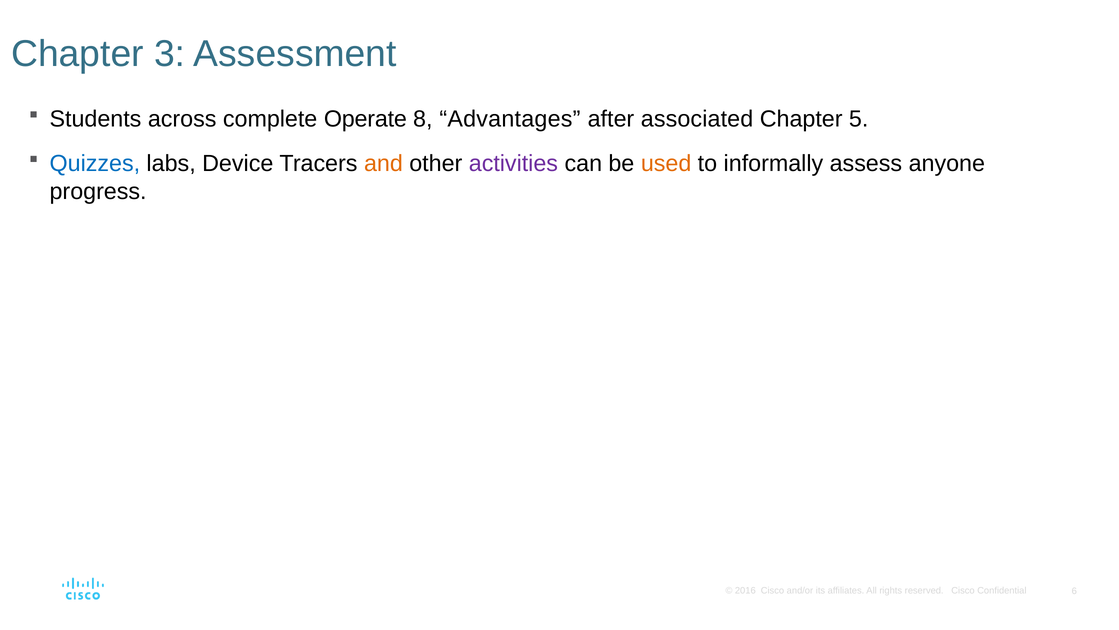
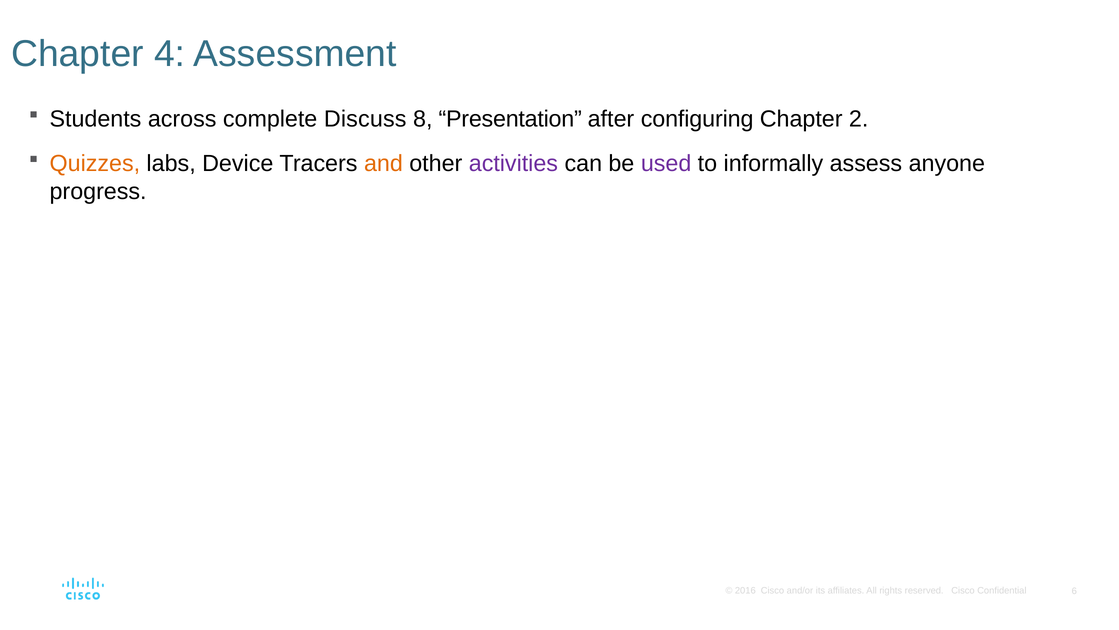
3: 3 -> 4 (170, 54)
Operate: Operate -> Discuss (365, 119)
Advantages: Advantages -> Presentation (510, 119)
associated: associated -> configuring (697, 119)
5: 5 -> 2 (859, 119)
Quizzes colour: blue -> orange (95, 163)
used colour: orange -> purple (666, 163)
